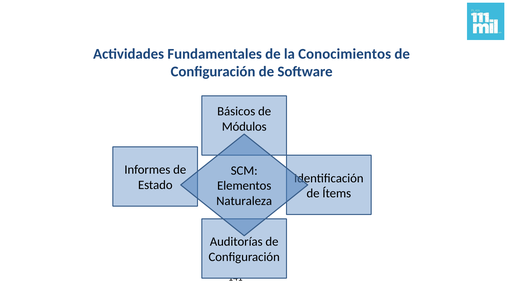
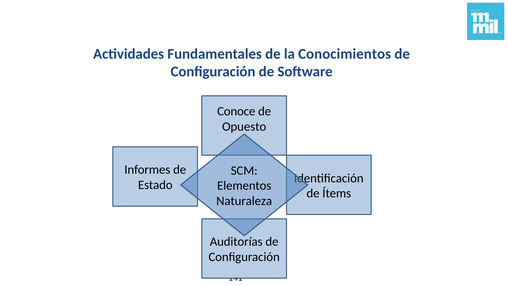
Básicos: Básicos -> Conoce (236, 111)
Módulos: Módulos -> Opuesto (244, 126)
